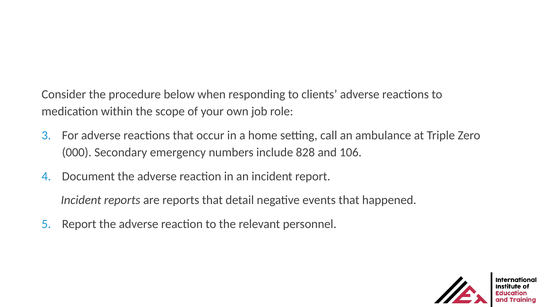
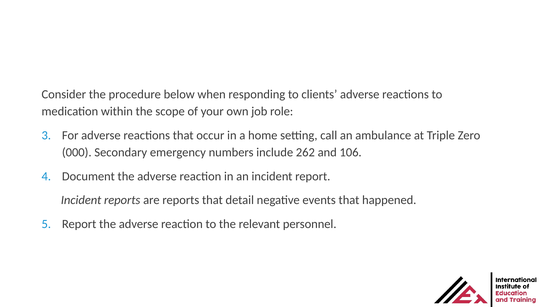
828: 828 -> 262 (305, 152)
